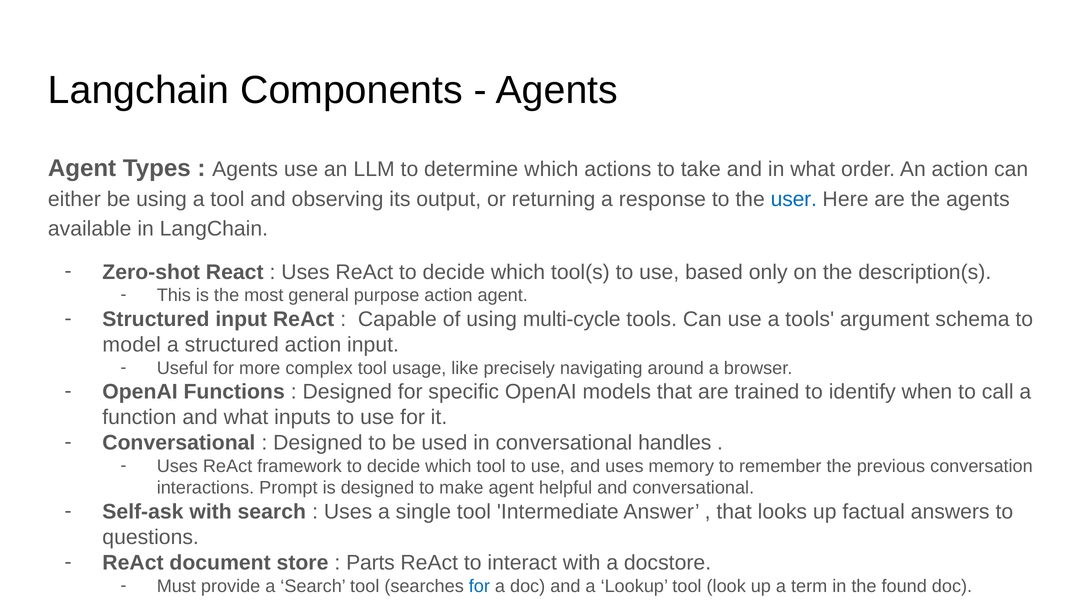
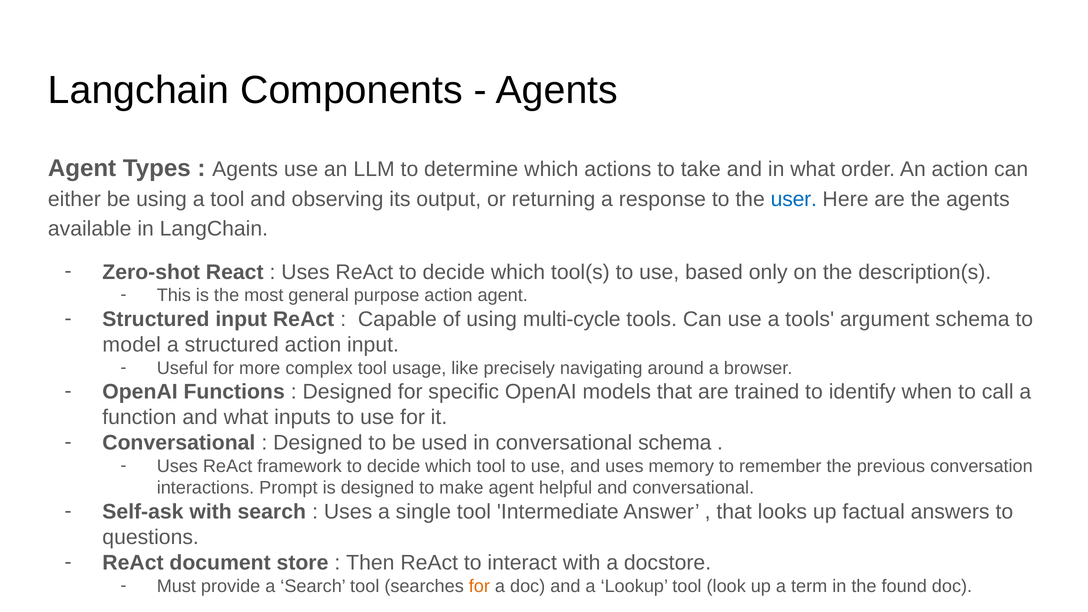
conversational handles: handles -> schema (675, 443)
Parts: Parts -> Then (370, 563)
for colour: blue -> orange (479, 586)
